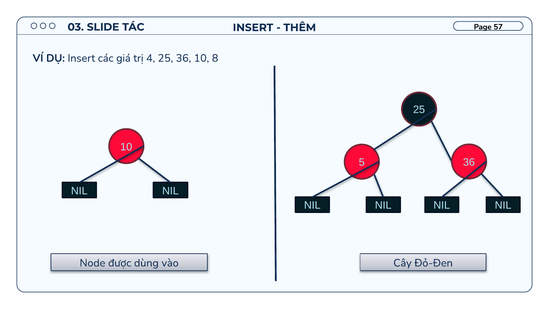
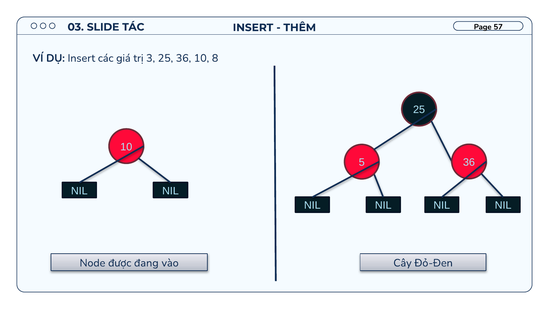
4: 4 -> 3 (151, 58)
dùng: dùng -> đang (146, 263)
